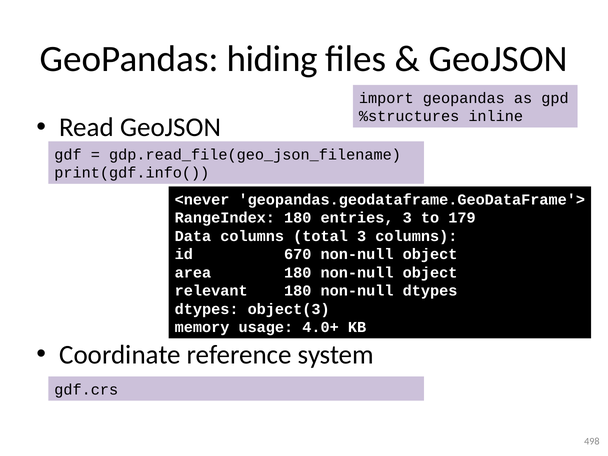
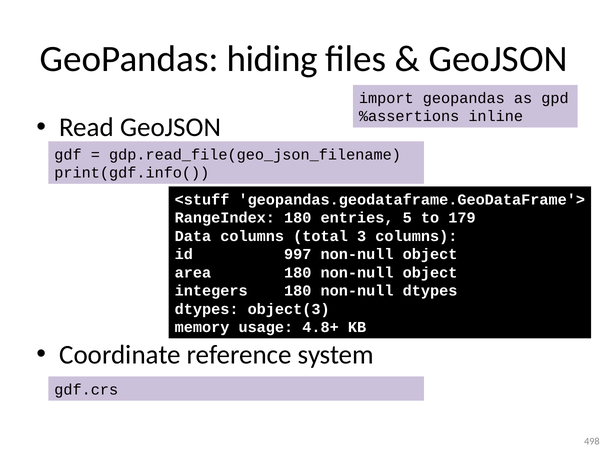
%structures: %structures -> %assertions (409, 116)
<never: <never -> <stuff (202, 200)
entries 3: 3 -> 5 (407, 218)
670: 670 -> 997 (298, 254)
relevant: relevant -> integers (211, 291)
4.0+: 4.0+ -> 4.8+ (321, 327)
